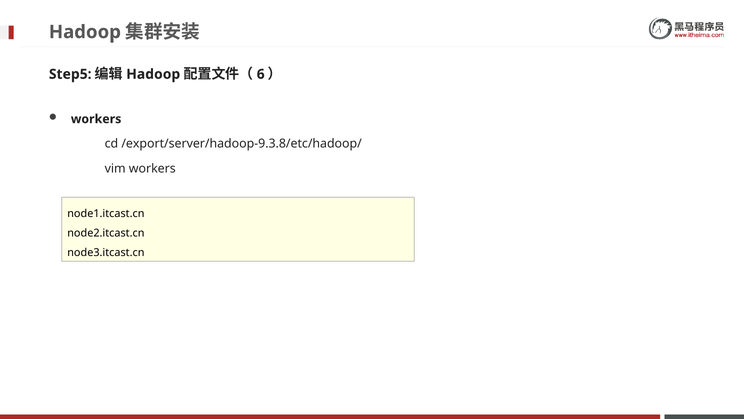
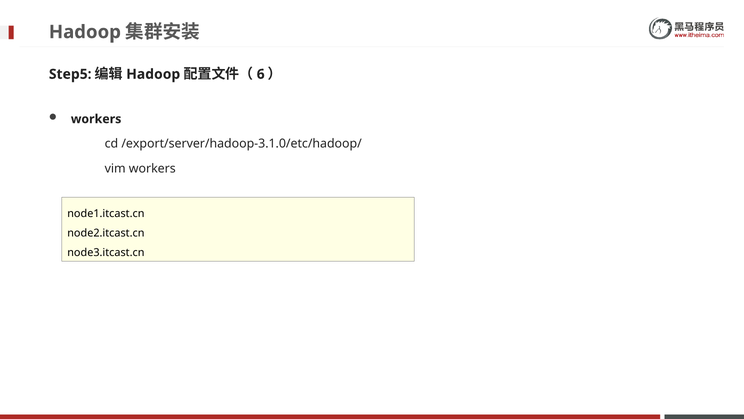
/export/server/hadoop-9.3.8/etc/hadoop/: /export/server/hadoop-9.3.8/etc/hadoop/ -> /export/server/hadoop-3.1.0/etc/hadoop/ (242, 144)
